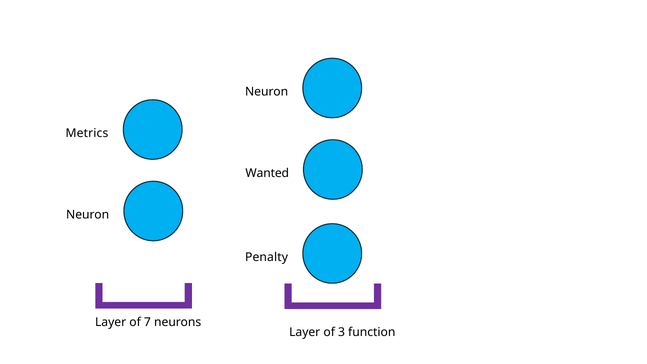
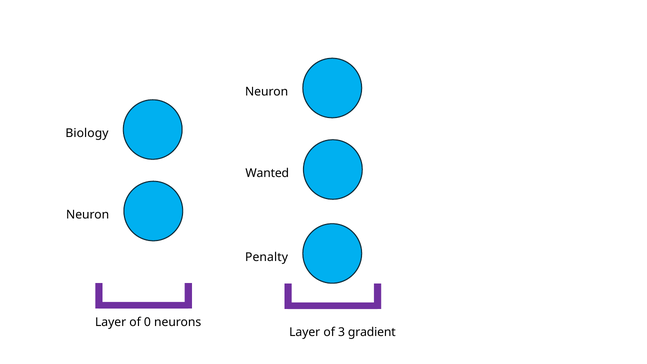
Metrics: Metrics -> Biology (87, 133)
7: 7 -> 0 (147, 322)
function: function -> gradient (372, 332)
